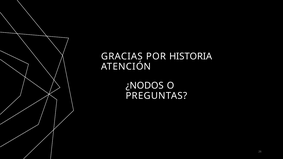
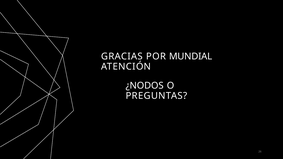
HISTORIA: HISTORIA -> MUNDIAL (191, 56)
